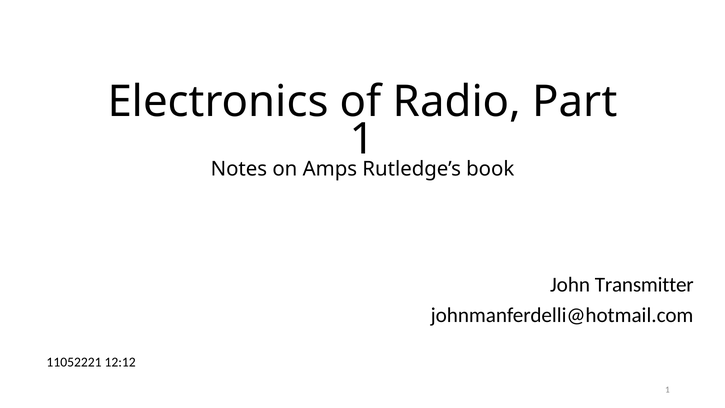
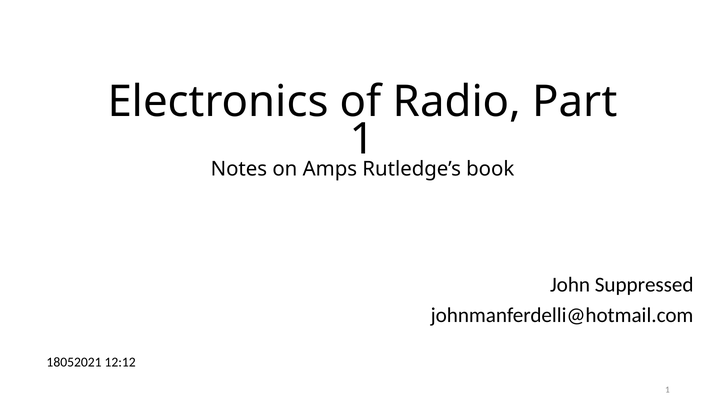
Transmitter: Transmitter -> Suppressed (644, 285)
11052221: 11052221 -> 18052021 (74, 362)
